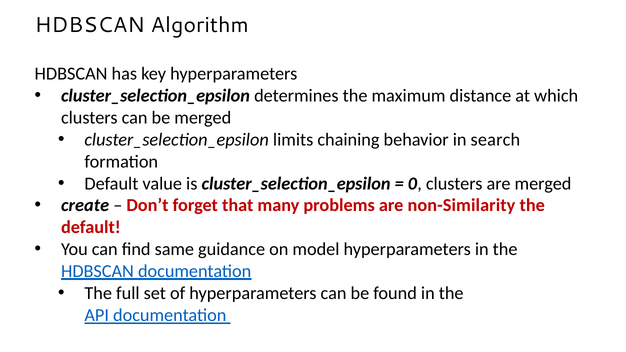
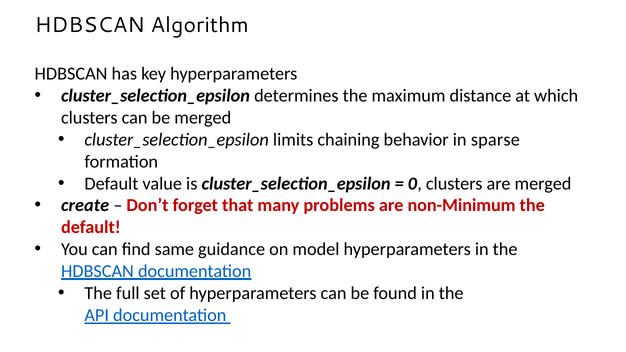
search: search -> sparse (495, 140)
non-Similarity: non-Similarity -> non-Minimum (462, 205)
